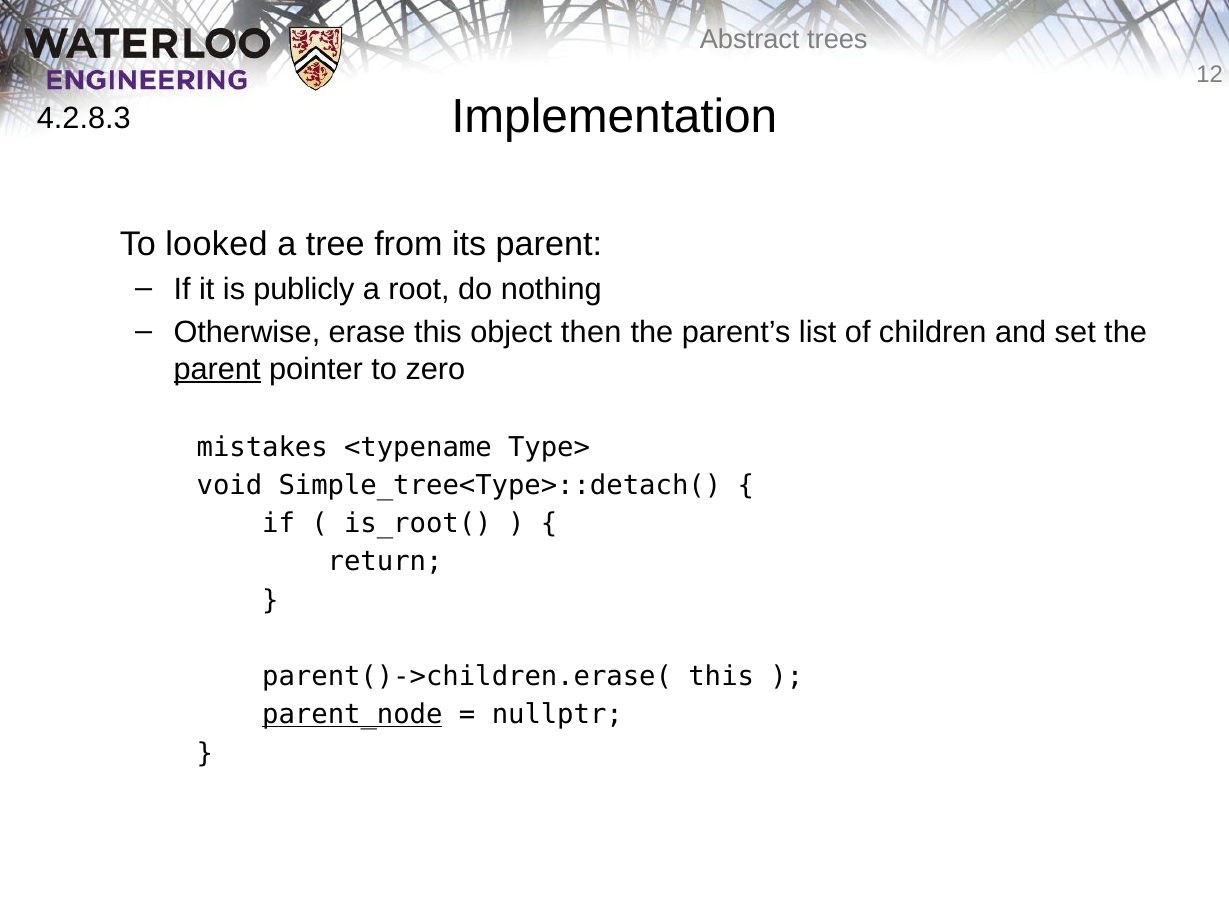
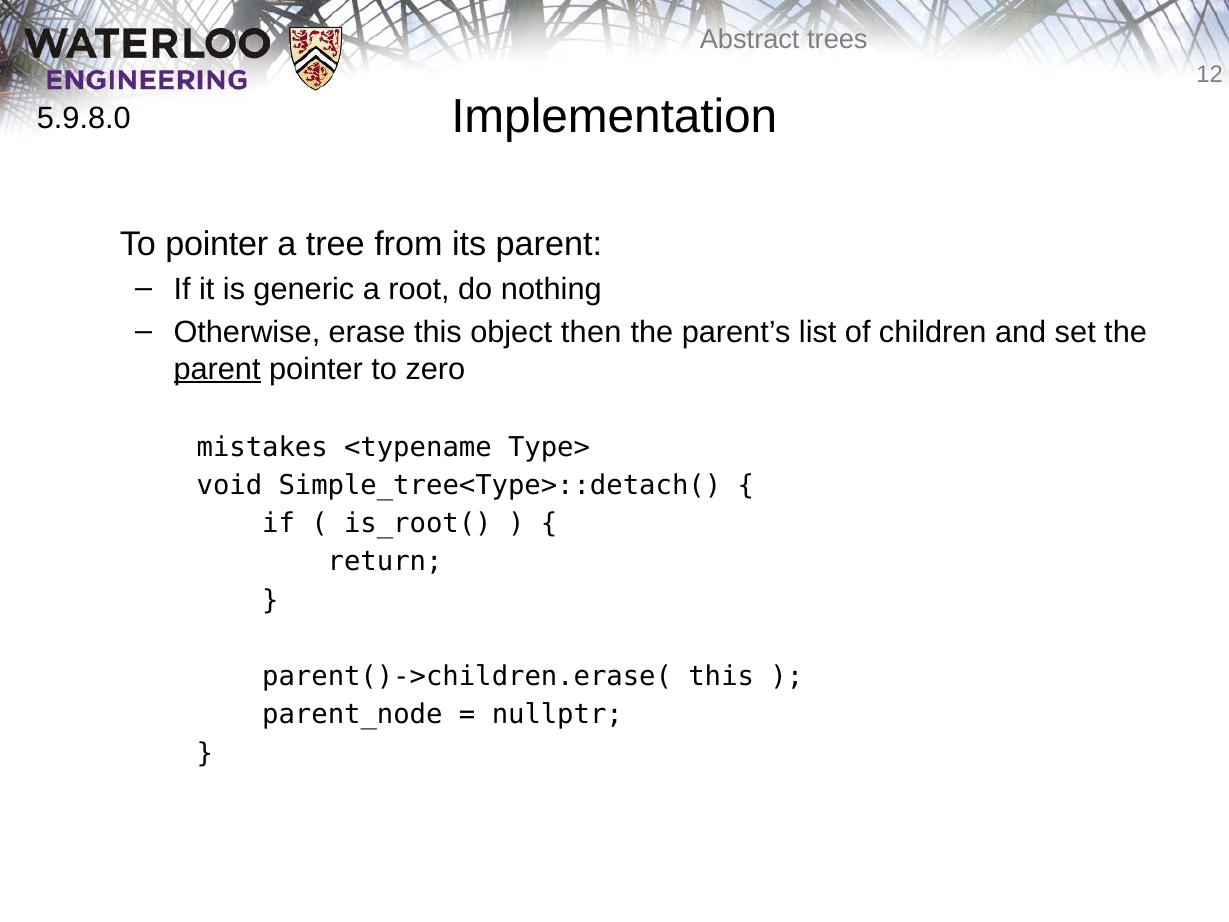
4.2.8.3: 4.2.8.3 -> 5.9.8.0 (84, 118)
To looked: looked -> pointer (217, 244)
publicly: publicly -> generic (304, 289)
parent_node underline: present -> none (352, 715)
